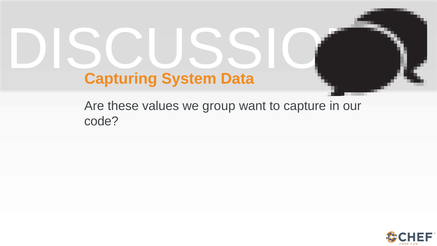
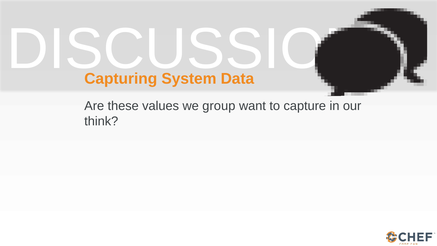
code: code -> think (101, 121)
